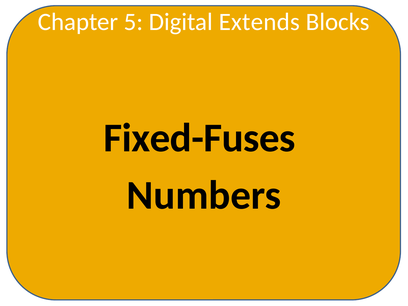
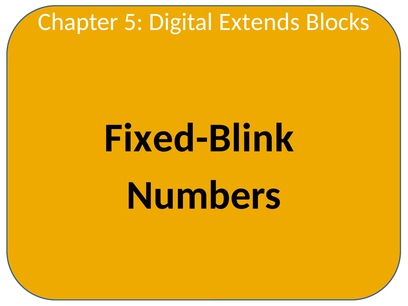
Fixed-Fuses: Fixed-Fuses -> Fixed-Blink (199, 138)
